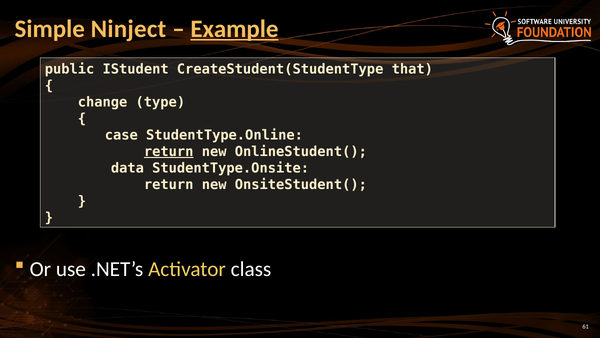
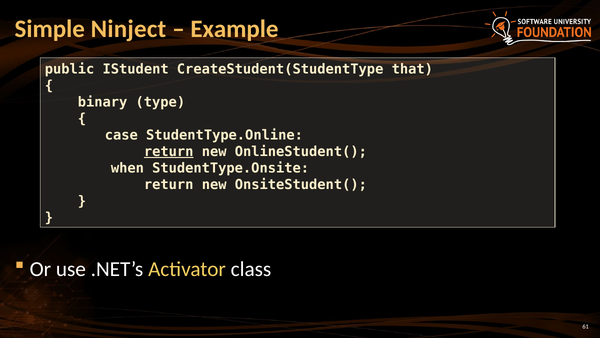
Example underline: present -> none (234, 29)
change: change -> binary (103, 102)
data: data -> when (127, 168)
